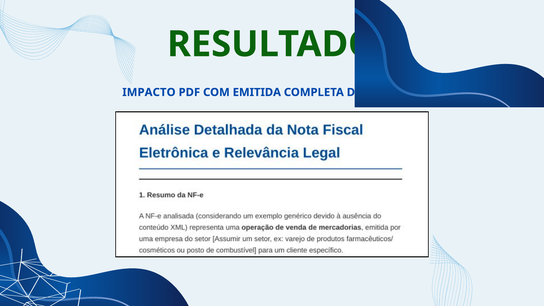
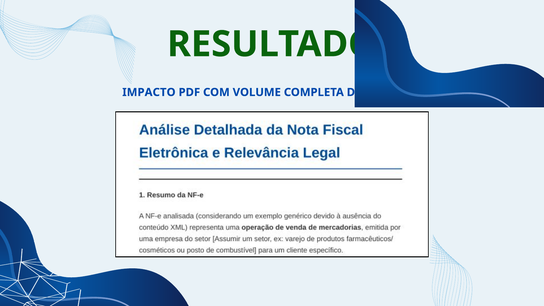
EMITIDA: EMITIDA -> VOLUME (257, 92)
